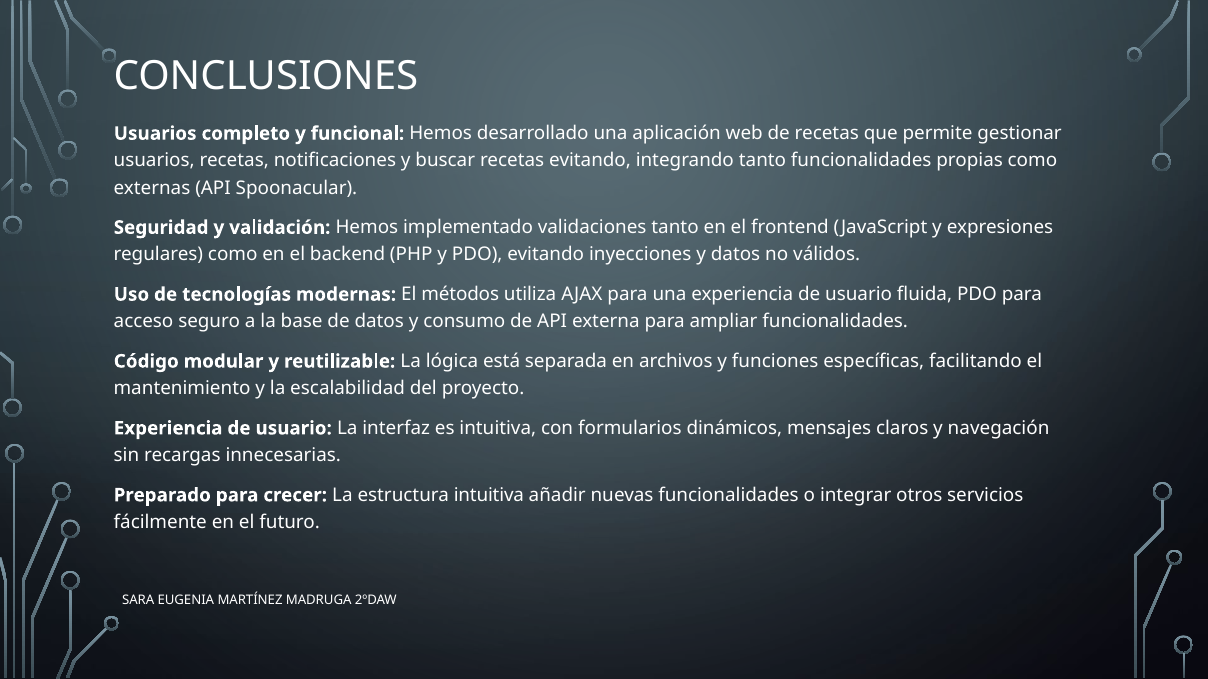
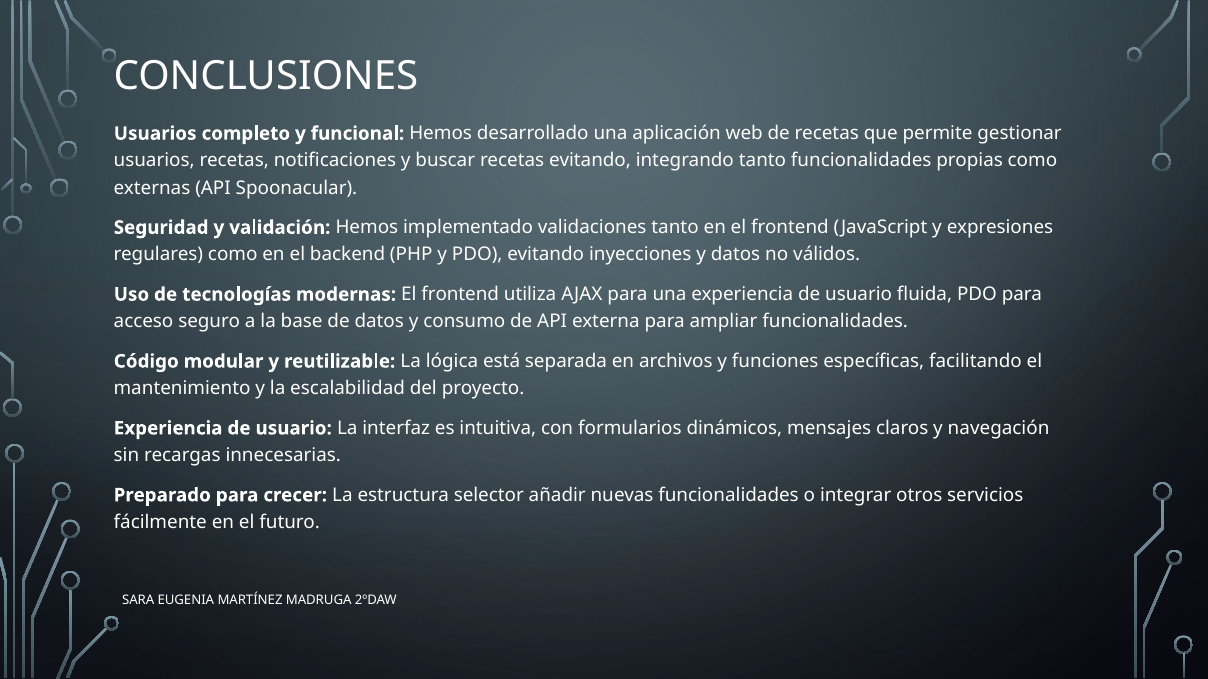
modernas El métodos: métodos -> frontend (460, 295)
estructura intuitiva: intuitiva -> selector (489, 496)
